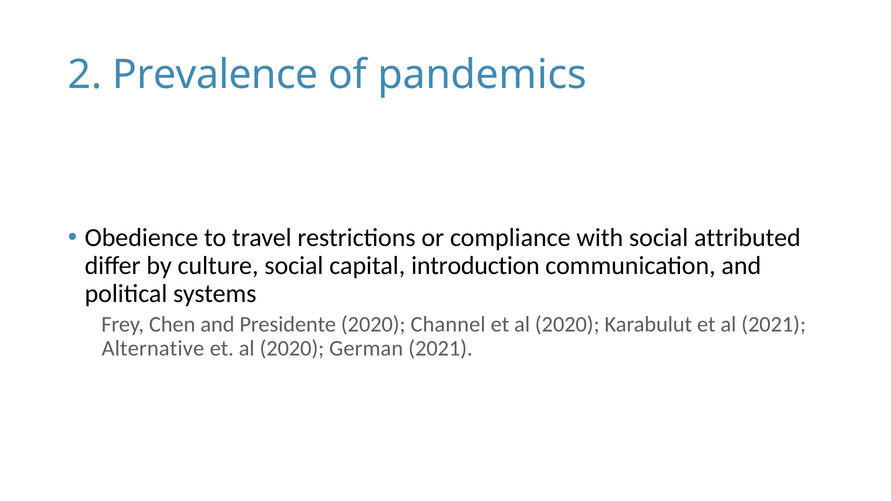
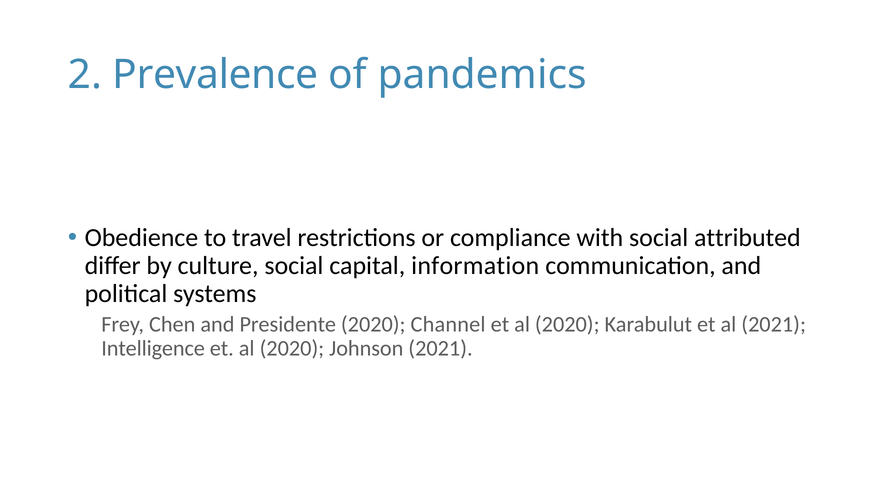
introduction: introduction -> information (475, 266)
Alternative: Alternative -> Intelligence (153, 349)
German: German -> Johnson (366, 349)
